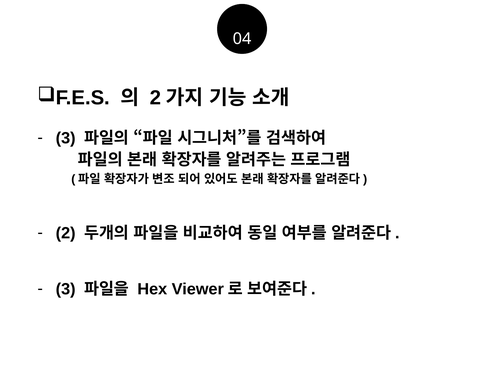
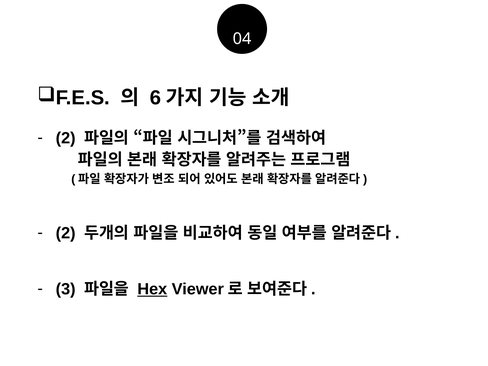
2: 2 -> 6 (155, 98)
3: 3 -> 2 (66, 138)
Hex underline: none -> present (152, 289)
